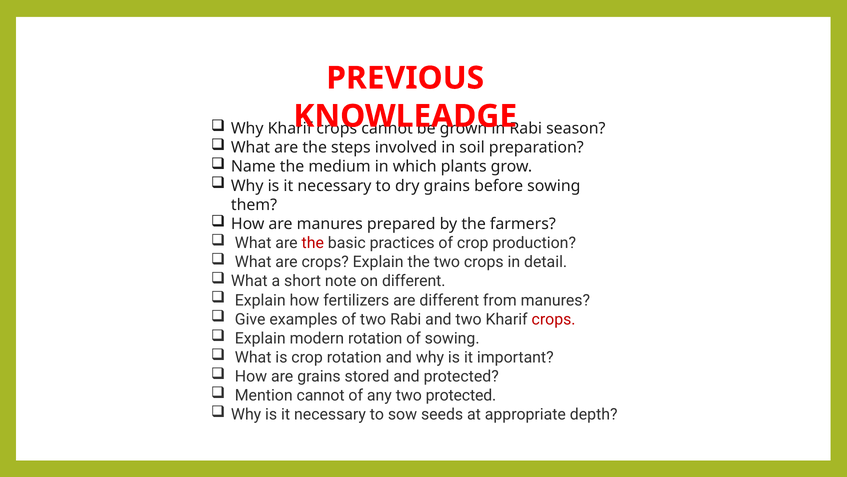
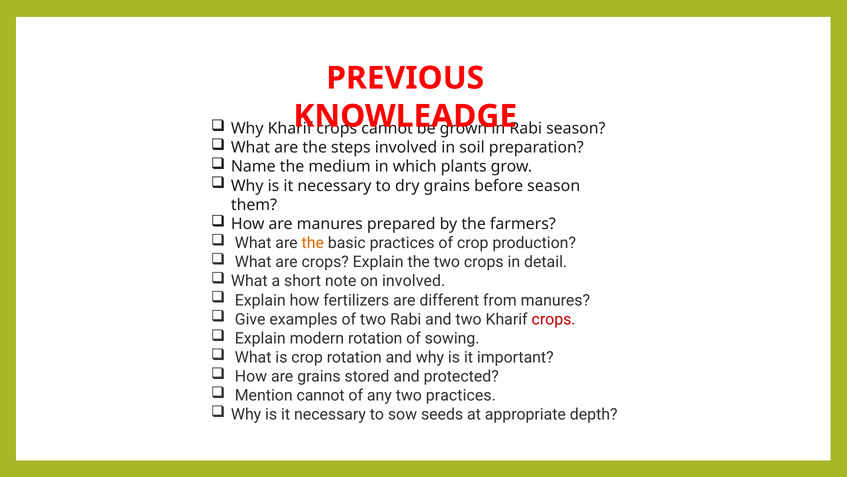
before sowing: sowing -> season (554, 186)
the colour: red -> orange (313, 243)
on different: different -> involved (414, 281)
two protected: protected -> practices (461, 395)
